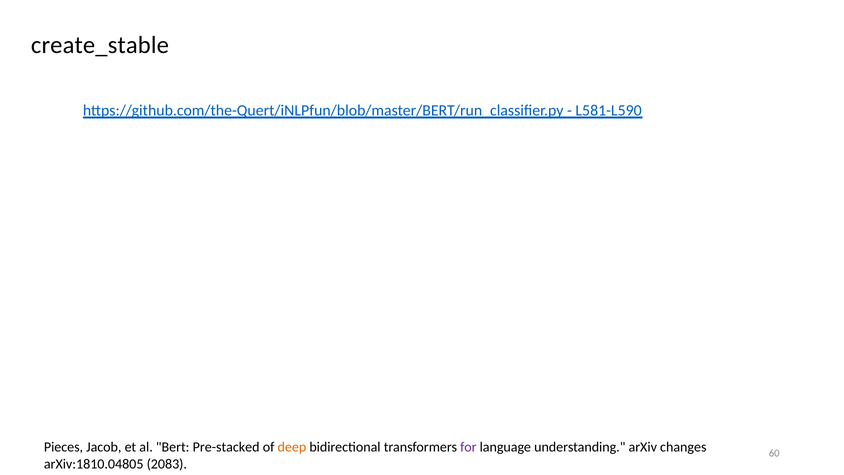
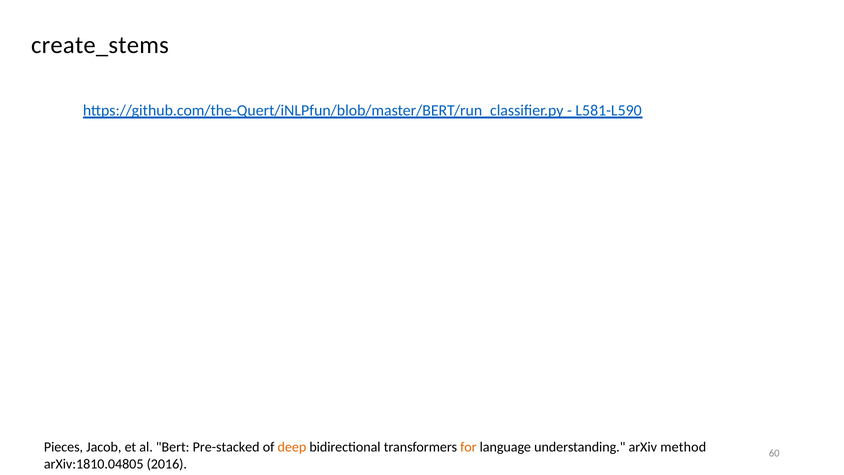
create_stable: create_stable -> create_stems (100, 45)
for colour: purple -> orange (468, 447)
changes: changes -> method (683, 447)
2083: 2083 -> 2016 (167, 464)
